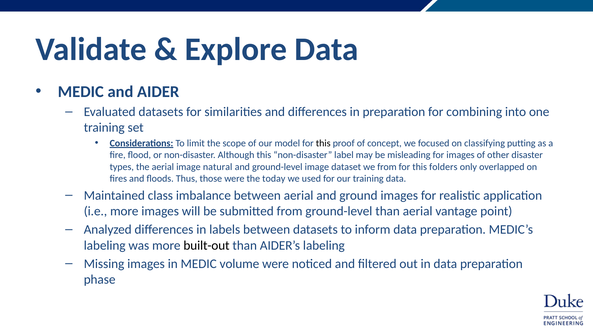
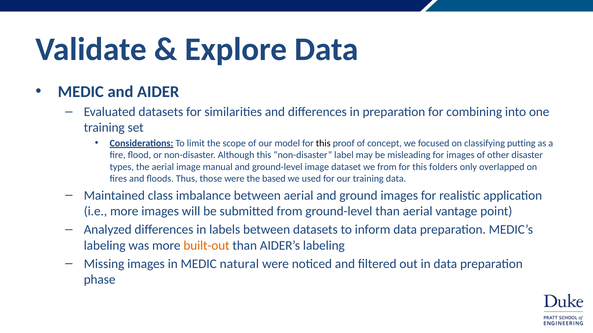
natural: natural -> manual (218, 167)
today: today -> based (274, 179)
built-out colour: black -> orange (207, 246)
volume: volume -> natural (239, 264)
